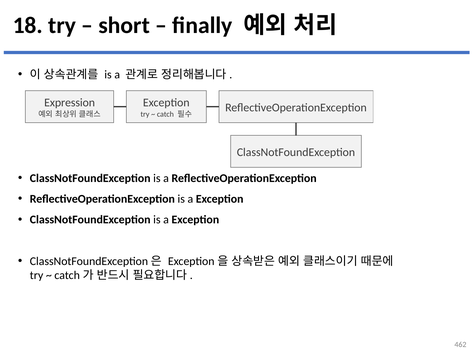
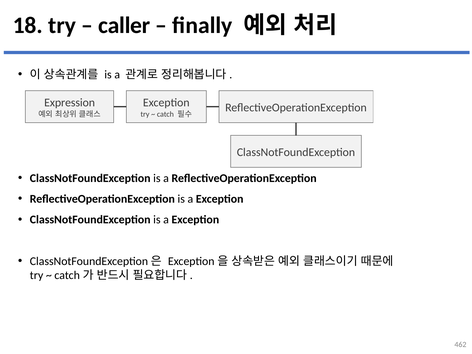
short: short -> caller (124, 25)
